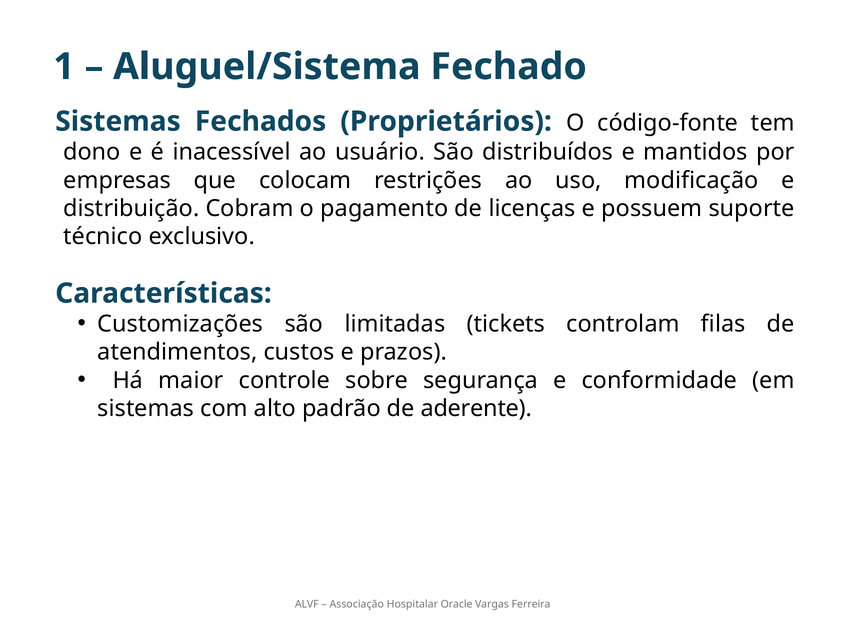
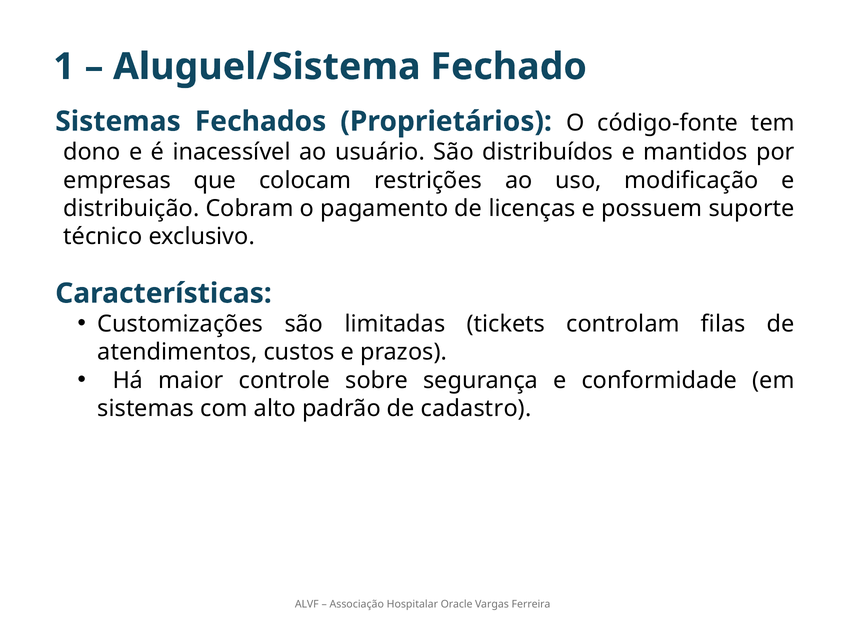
aderente: aderente -> cadastro (476, 408)
